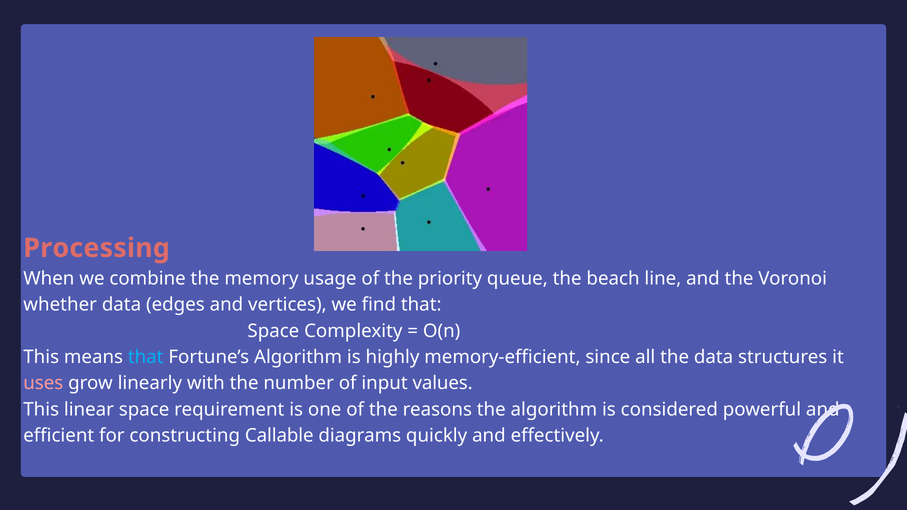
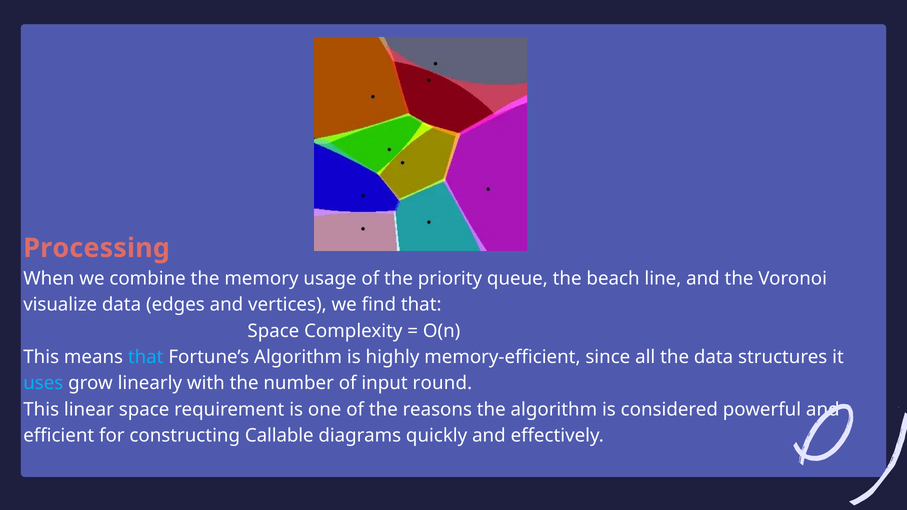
whether: whether -> visualize (60, 305)
uses colour: pink -> light blue (43, 383)
values: values -> round (442, 383)
